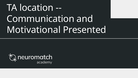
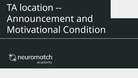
Communication: Communication -> Announcement (40, 19)
Presented: Presented -> Condition (84, 30)
